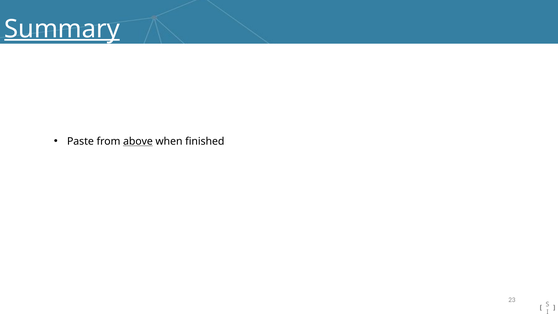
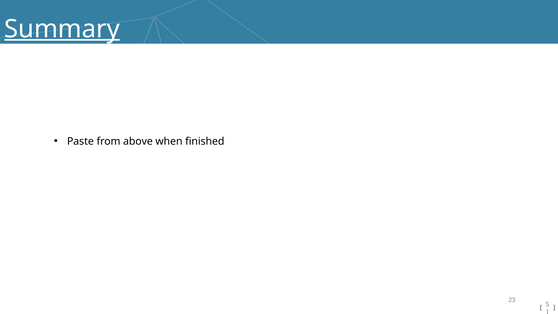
above underline: present -> none (138, 141)
